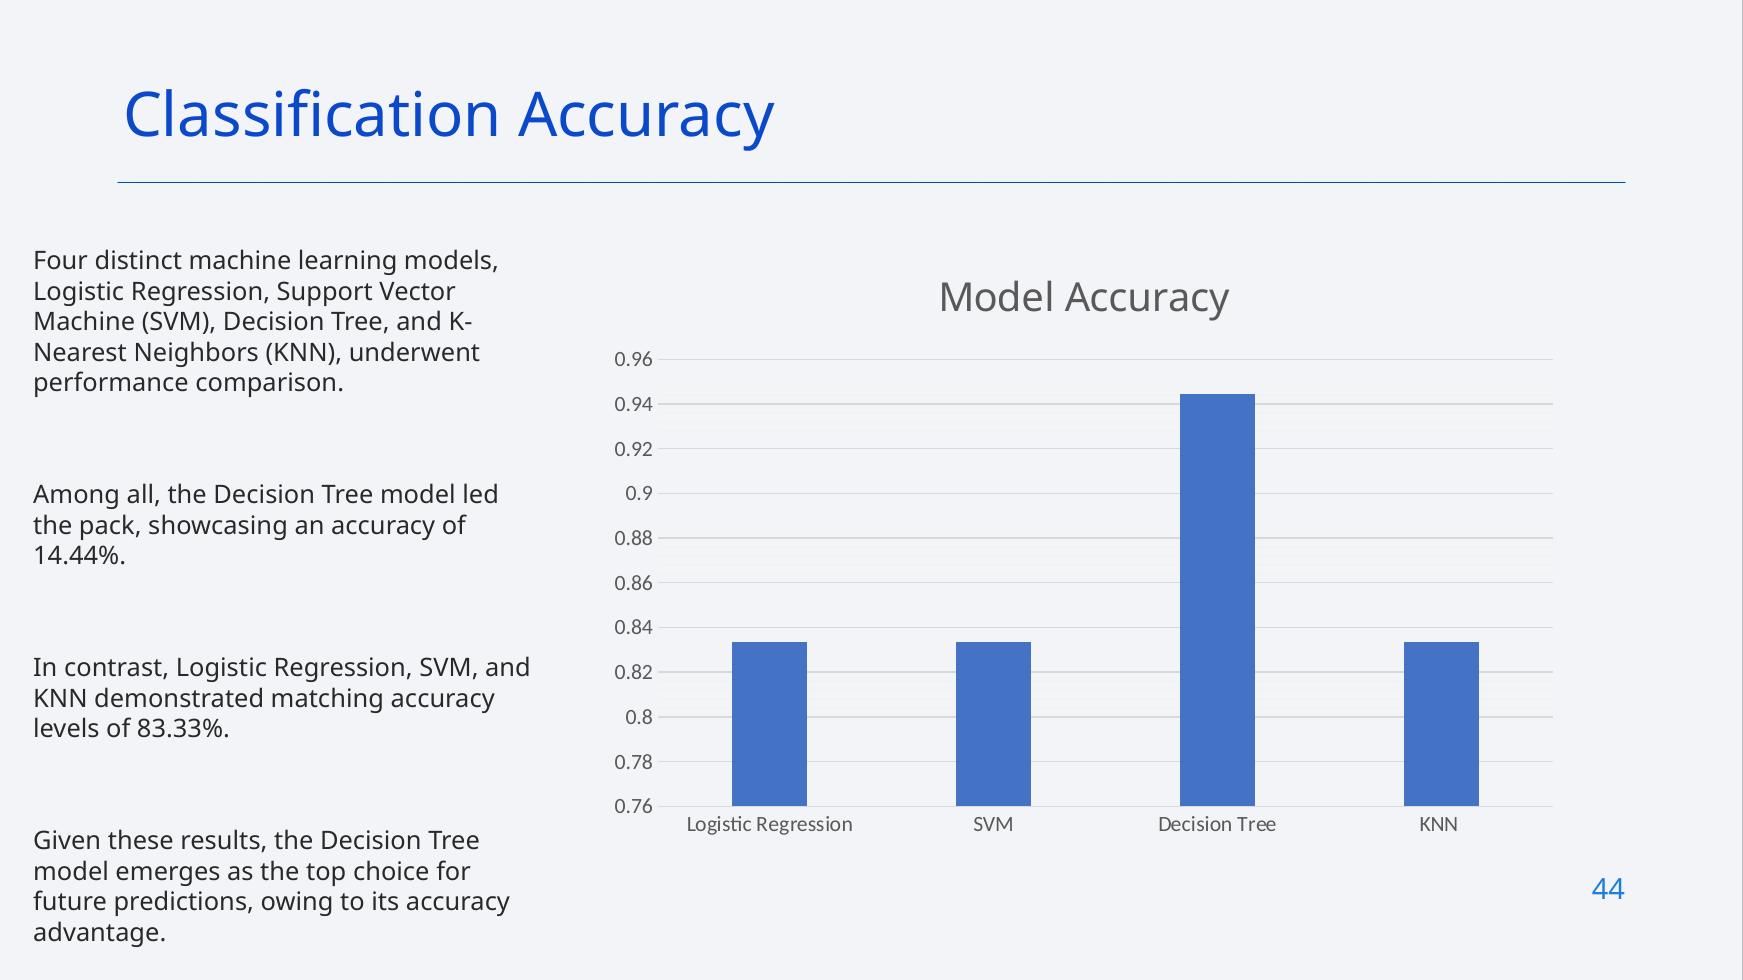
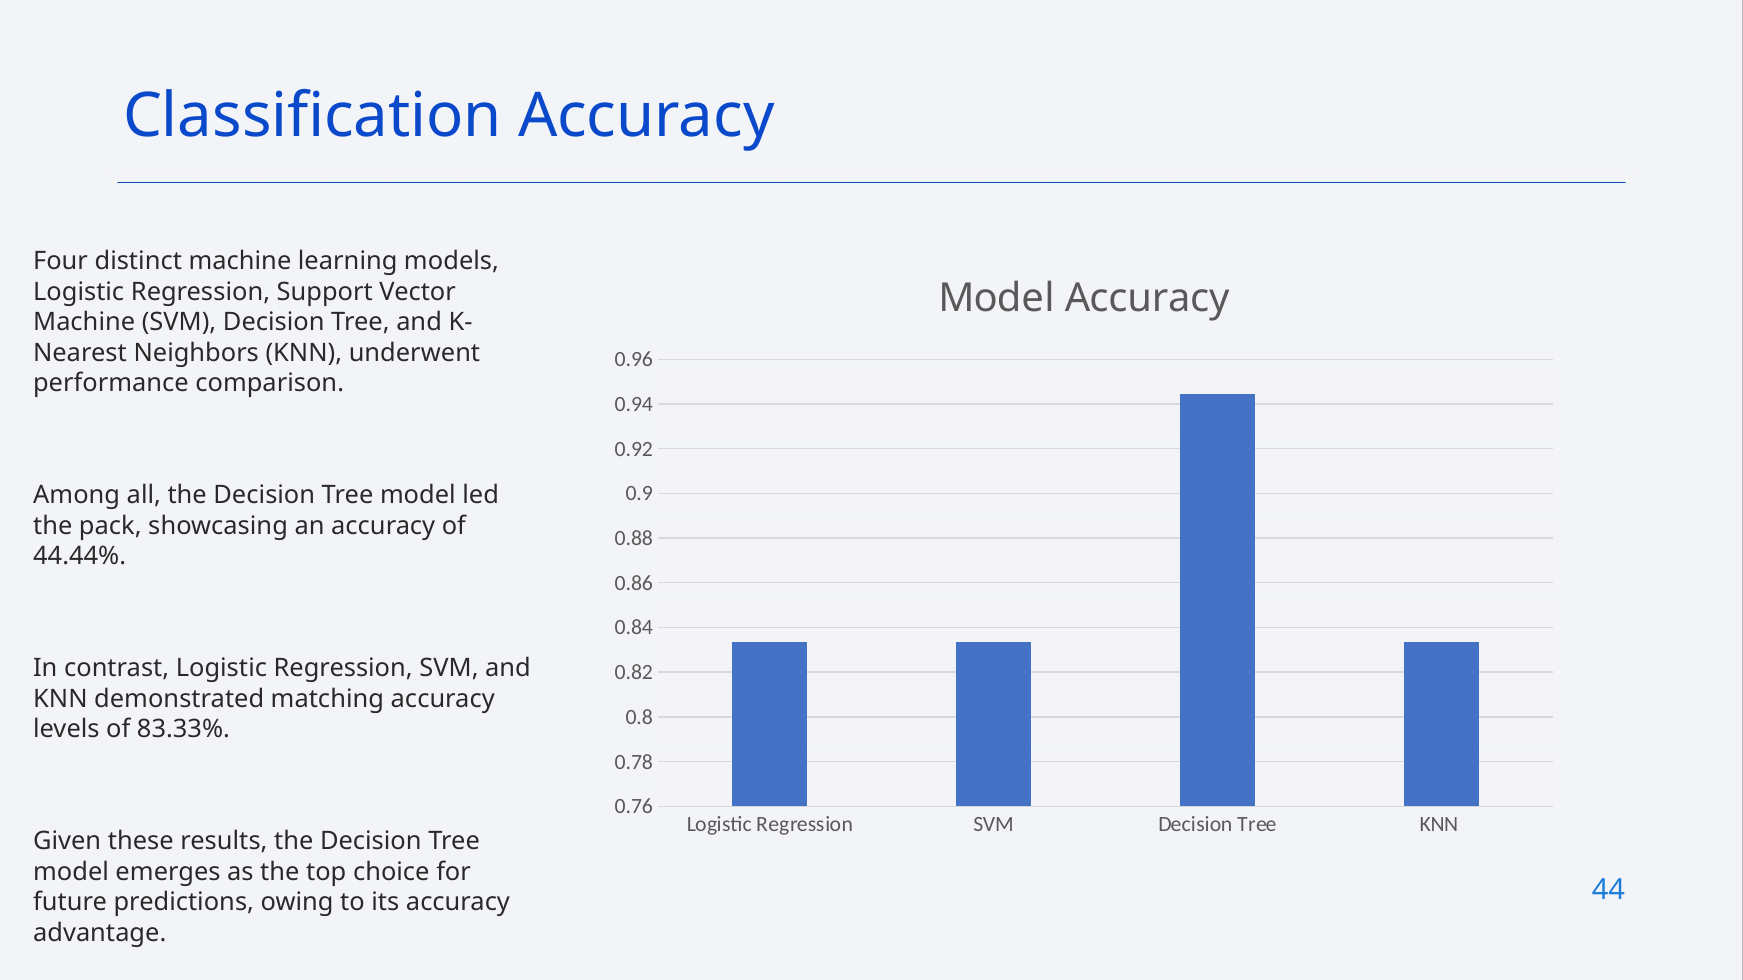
14.44%: 14.44% -> 44.44% (80, 557)
